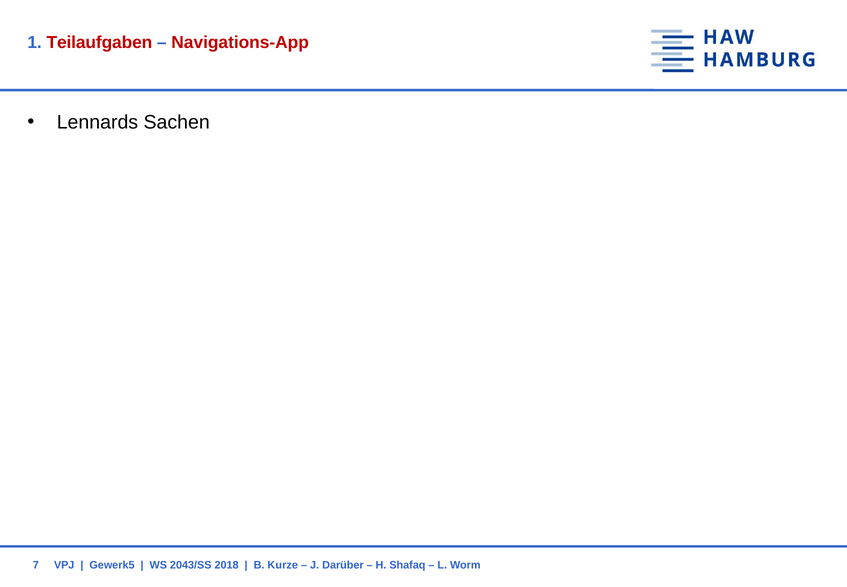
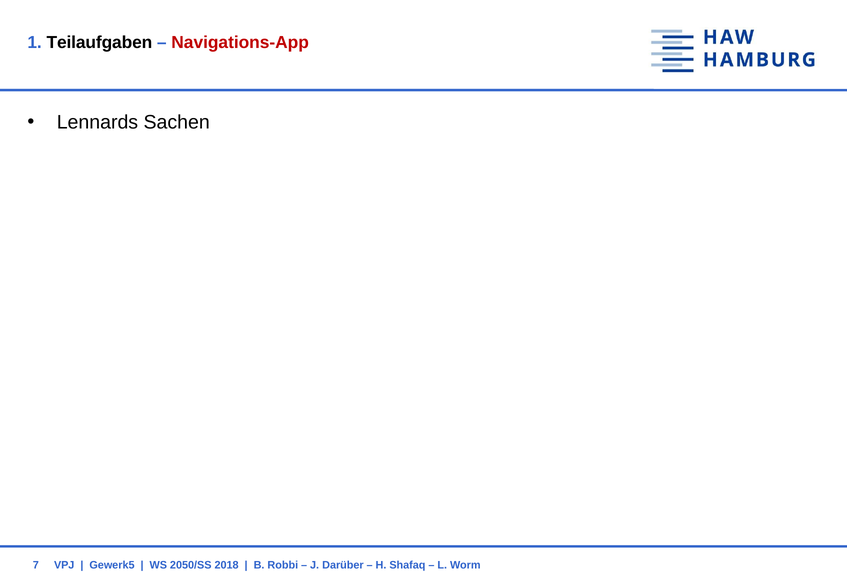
Teilaufgaben colour: red -> black (99, 43)
2043/SS: 2043/SS -> 2050/SS (191, 564)
Kurze: Kurze -> Robbi (283, 564)
